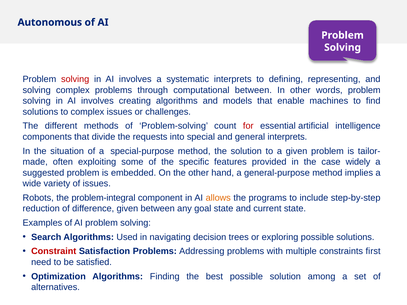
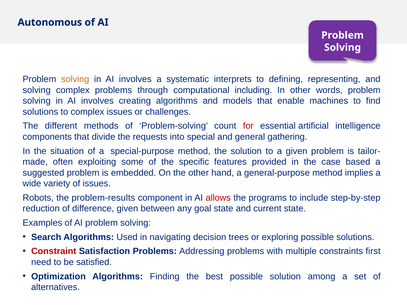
solving colour: red -> orange (75, 79)
computational between: between -> including (253, 90)
general interprets: interprets -> gathering (287, 137)
widely: widely -> based (358, 162)
problem-integral: problem-integral -> problem-results (103, 198)
allows colour: orange -> red (218, 198)
